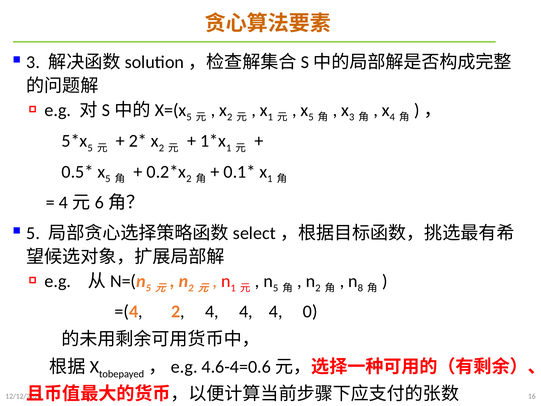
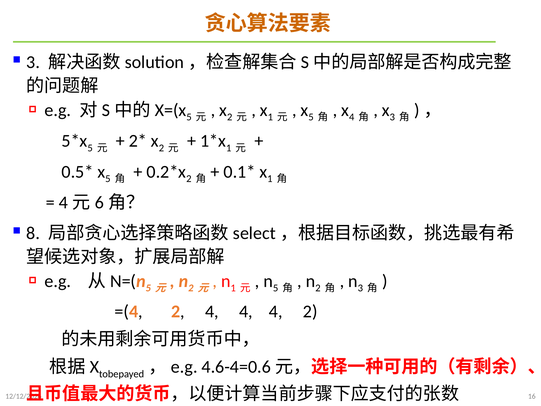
3: 3 -> 4 (352, 117)
4: 4 -> 3 (392, 117)
5: 5 -> 8 (33, 233)
8: 8 -> 3 (360, 288)
4 0: 0 -> 2 (310, 311)
